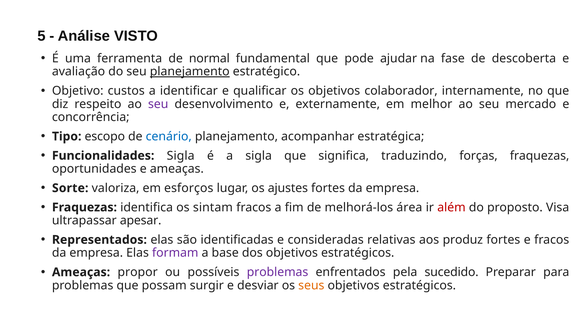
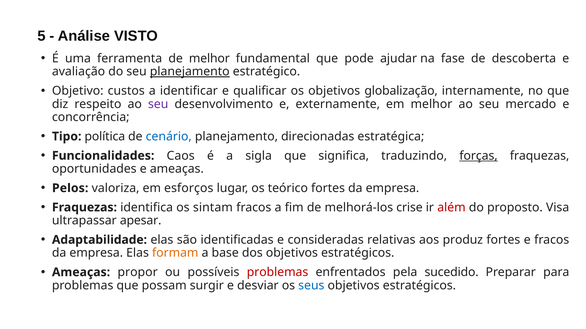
de normal: normal -> melhor (209, 59)
colaborador: colaborador -> globalização (401, 91)
escopo: escopo -> política (105, 137)
acompanhar: acompanhar -> direcionadas (318, 137)
Funcionalidades Sigla: Sigla -> Caos (181, 156)
forças underline: none -> present (479, 156)
Sorte: Sorte -> Pelos (70, 188)
ajustes: ajustes -> teórico (288, 188)
área: área -> crise (409, 208)
Representados: Representados -> Adaptabilidade (99, 240)
formam colour: purple -> orange (175, 253)
problemas colour: purple -> red (278, 273)
seus colour: orange -> blue (311, 286)
